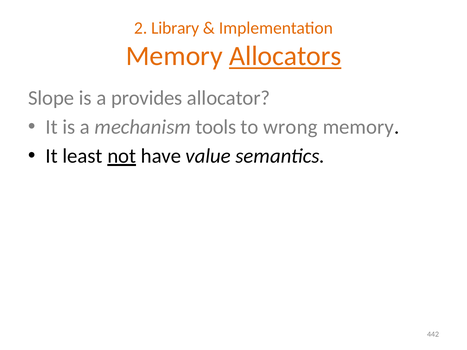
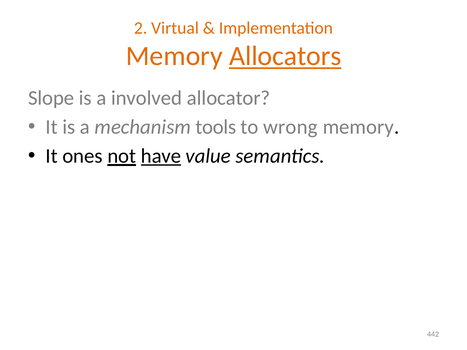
Library: Library -> Virtual (175, 28)
provides: provides -> involved (147, 98)
least: least -> ones (83, 156)
have underline: none -> present (161, 156)
